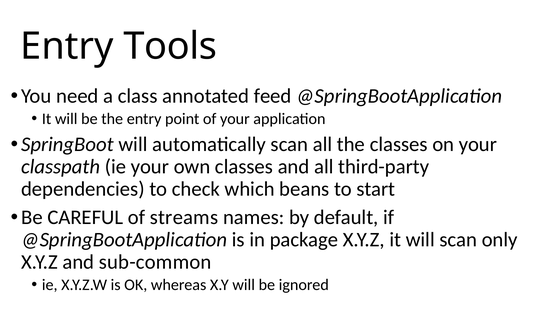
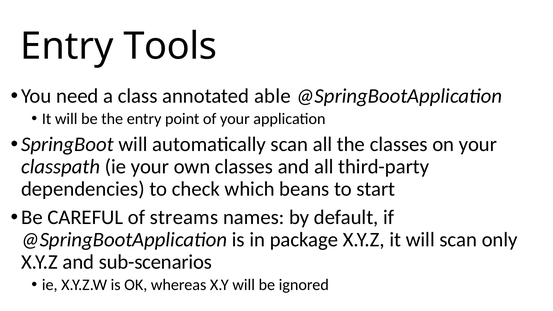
feed: feed -> able (272, 96)
sub-common: sub-common -> sub-scenarios (155, 262)
